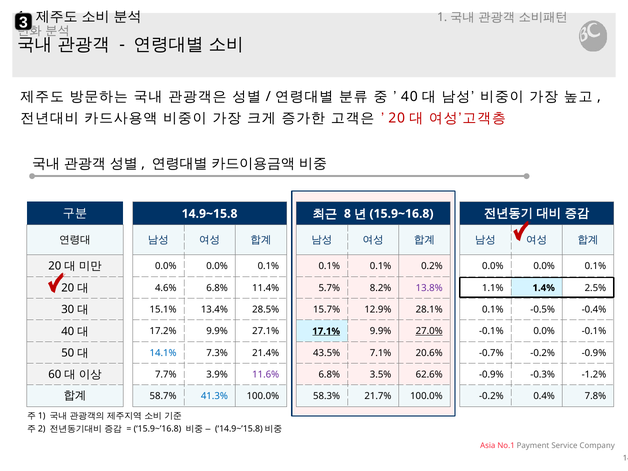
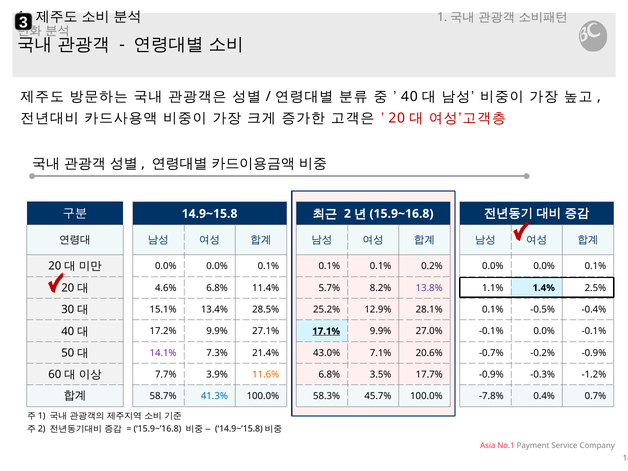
8: 8 -> 2 (347, 214)
15.7%: 15.7% -> 25.2% (327, 310)
27.0% underline: present -> none (429, 331)
14.1% colour: blue -> purple (163, 353)
43.5%: 43.5% -> 43.0% (327, 353)
11.6% colour: purple -> orange (266, 375)
62.6%: 62.6% -> 17.7% (429, 375)
21.7%: 21.7% -> 45.7% (378, 396)
100.0% -0.2%: -0.2% -> -7.8% (491, 396)
7.8%: 7.8% -> 0.7% (595, 396)
